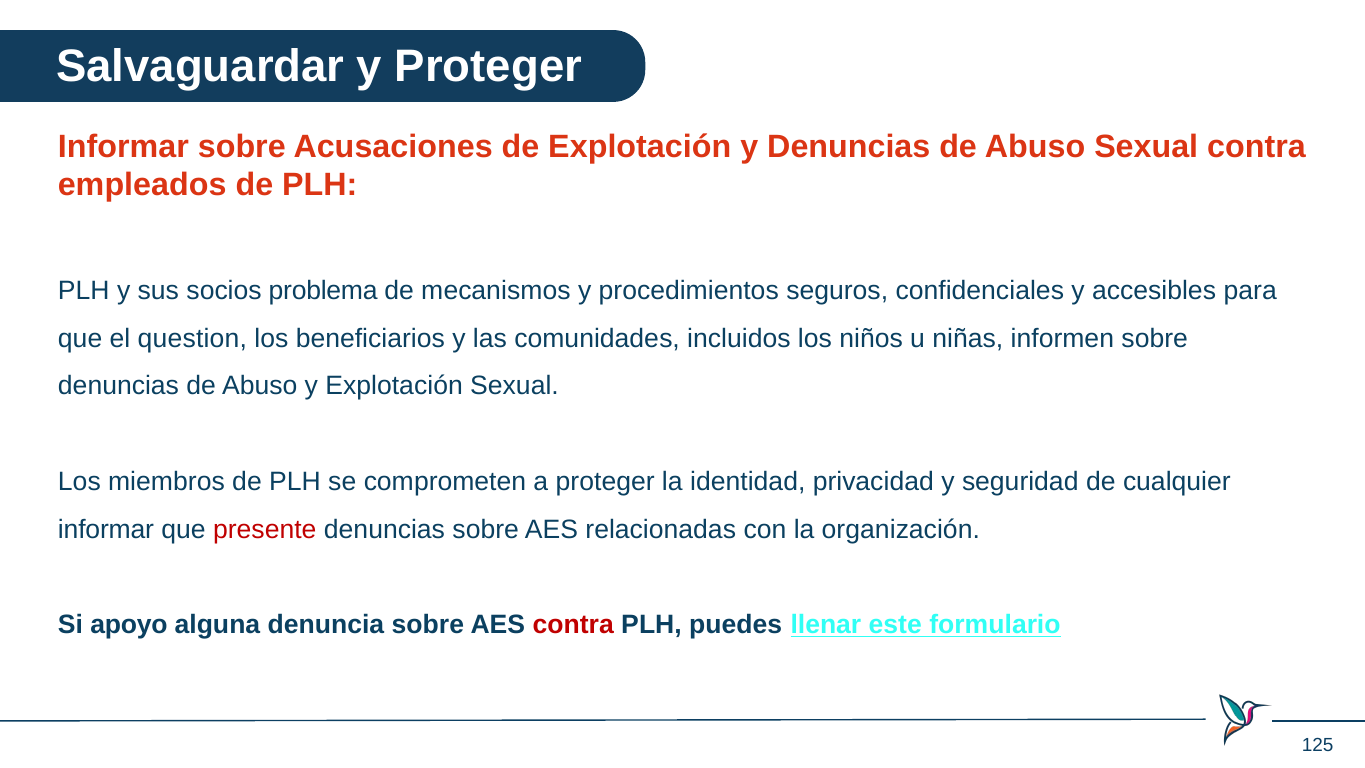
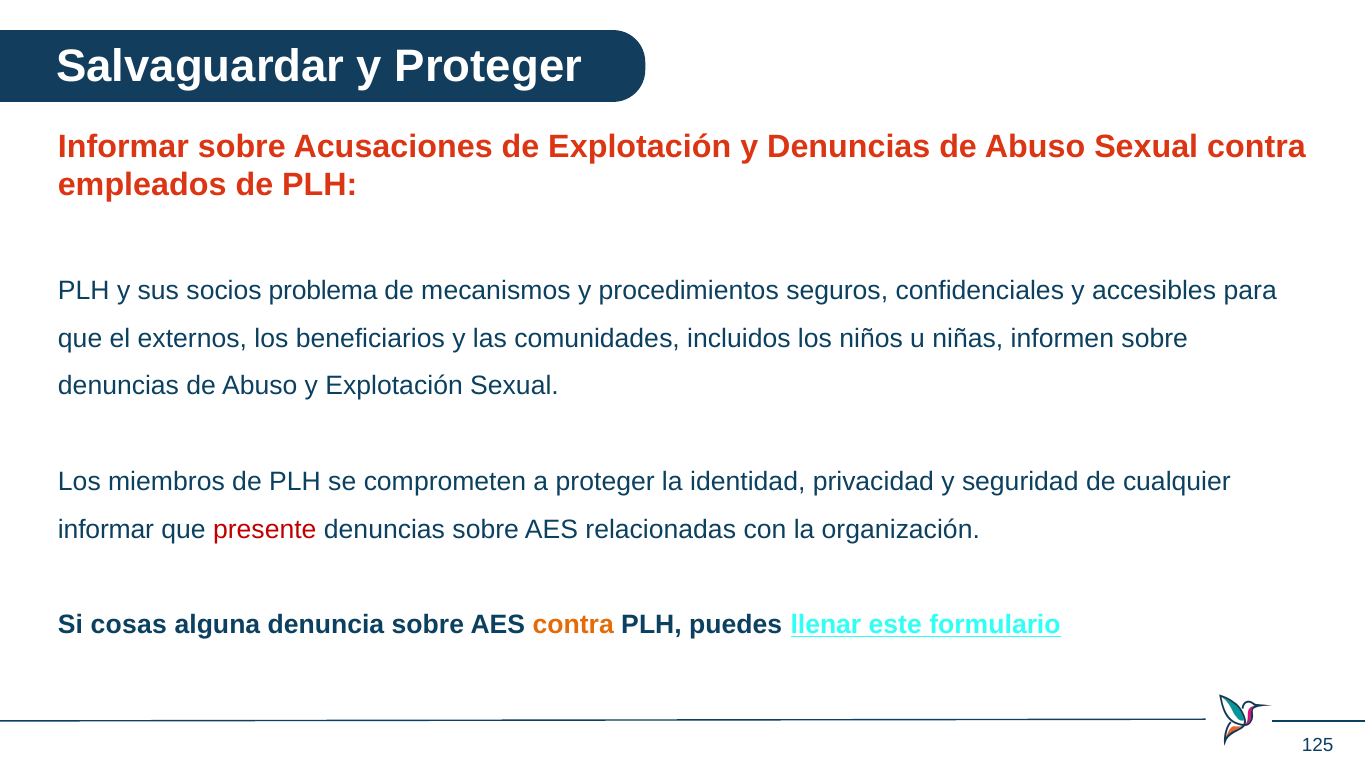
question: question -> externos (192, 338)
apoyo: apoyo -> cosas (129, 625)
contra colour: red -> orange (573, 625)
